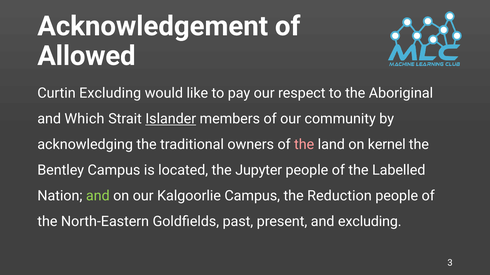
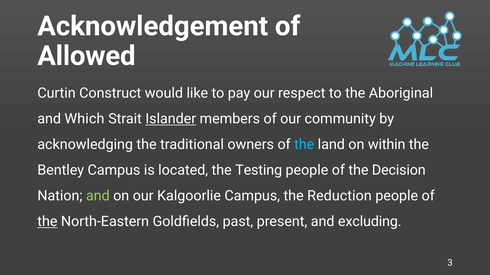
Curtin Excluding: Excluding -> Construct (110, 93)
the colour: pink -> light blue (304, 145)
kernel: kernel -> within (387, 145)
Jupyter: Jupyter -> Testing (259, 171)
Labelled: Labelled -> Decision (399, 171)
the underline: none -> present (47, 222)
